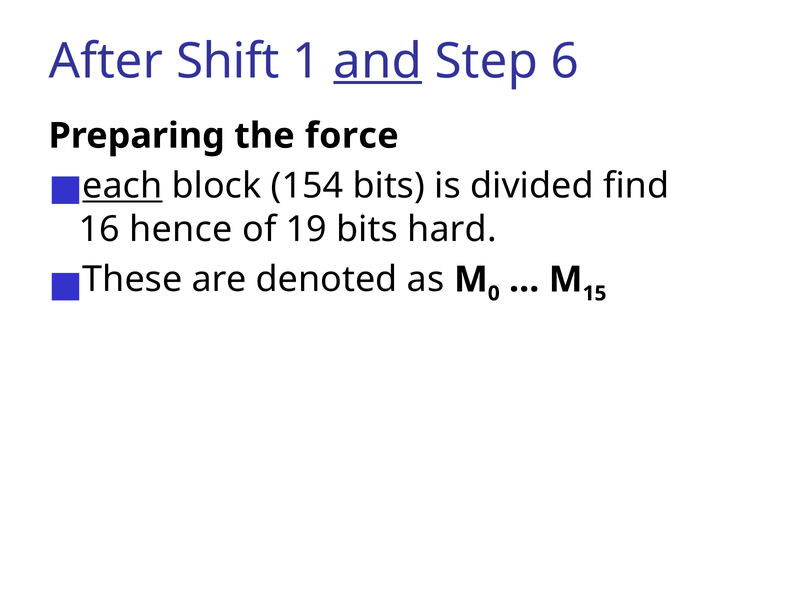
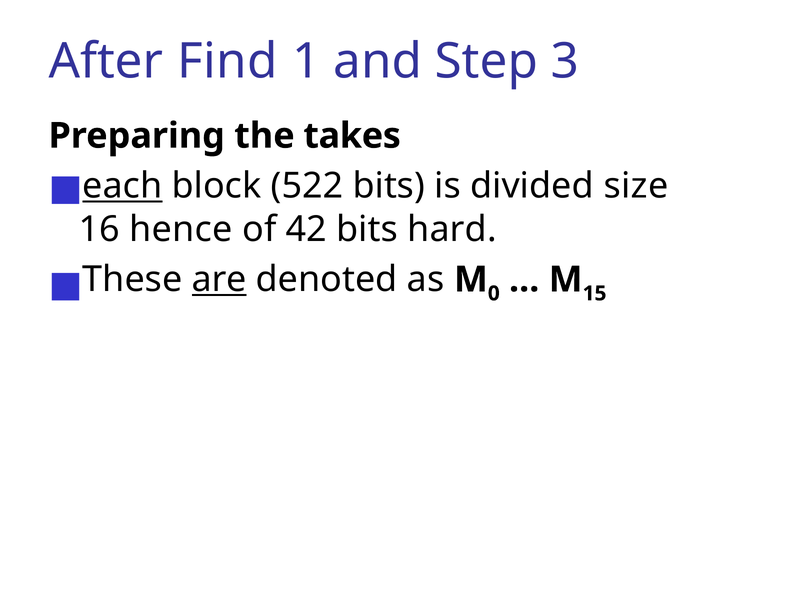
Shift: Shift -> Find (227, 61)
and underline: present -> none (378, 61)
6: 6 -> 3 (565, 61)
force: force -> takes (352, 136)
154: 154 -> 522 (307, 186)
find: find -> size (636, 186)
19: 19 -> 42 (306, 230)
are underline: none -> present (219, 280)
